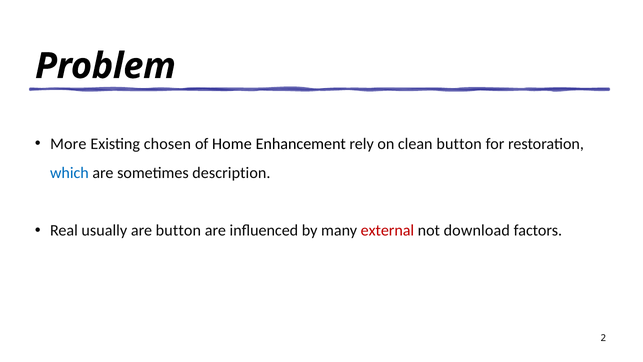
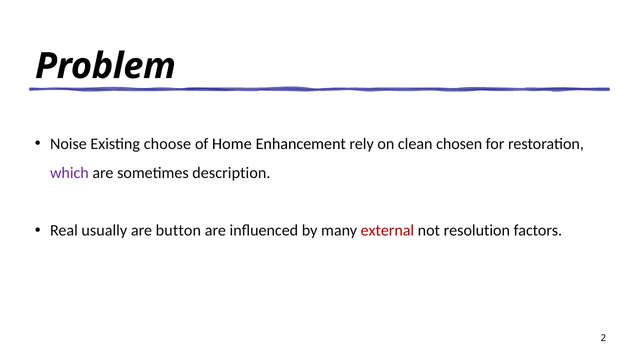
More: More -> Noise (68, 144)
chosen: chosen -> choose (167, 144)
clean button: button -> chosen (459, 144)
which colour: blue -> purple (69, 173)
download: download -> resolution (477, 230)
